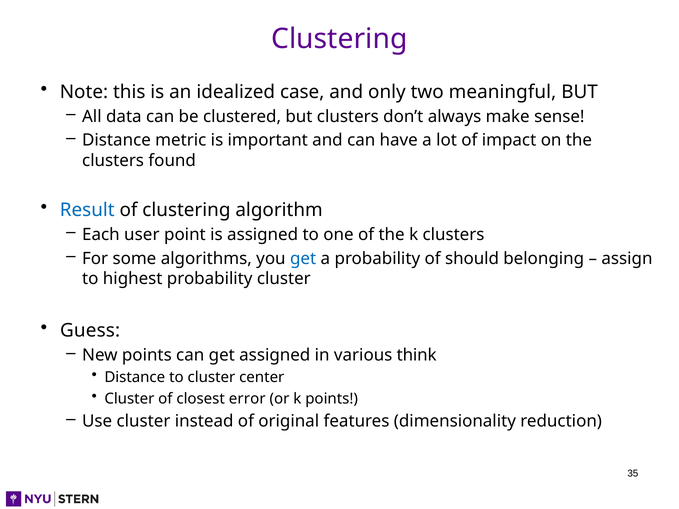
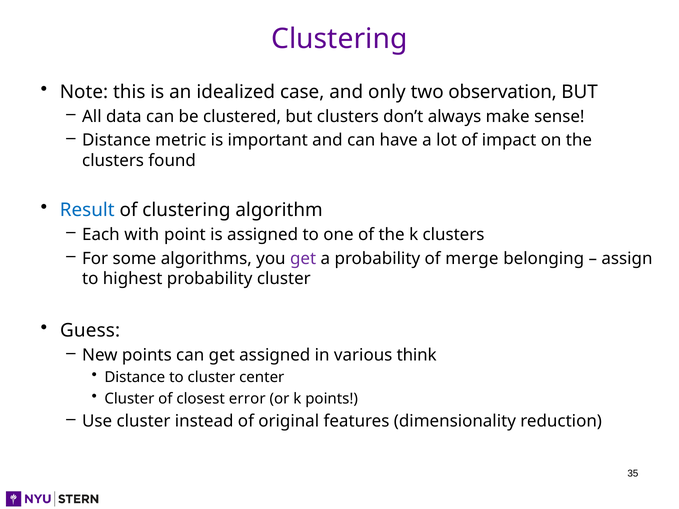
meaningful: meaningful -> observation (503, 92)
user: user -> with (142, 235)
get colour: blue -> purple (303, 259)
should: should -> merge (472, 259)
